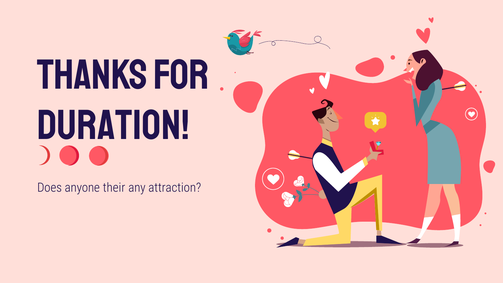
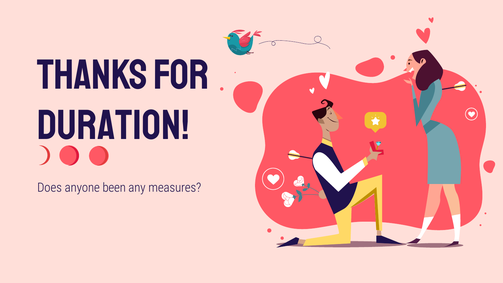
their: their -> been (114, 188)
attraction: attraction -> measures (175, 188)
